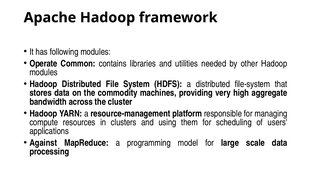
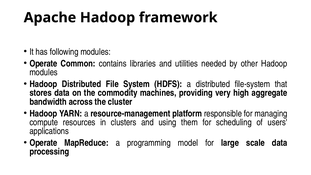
Against: Against -> Operate (43, 143)
